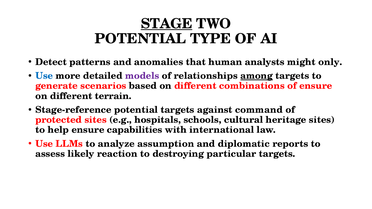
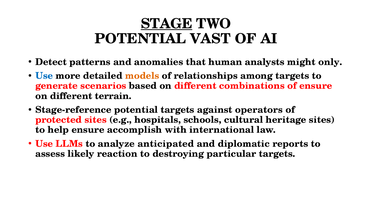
TYPE: TYPE -> VAST (210, 39)
models colour: purple -> orange (142, 76)
among underline: present -> none (257, 76)
command: command -> operators (259, 110)
capabilities: capabilities -> accomplish (135, 130)
assumption: assumption -> anticipated (166, 144)
